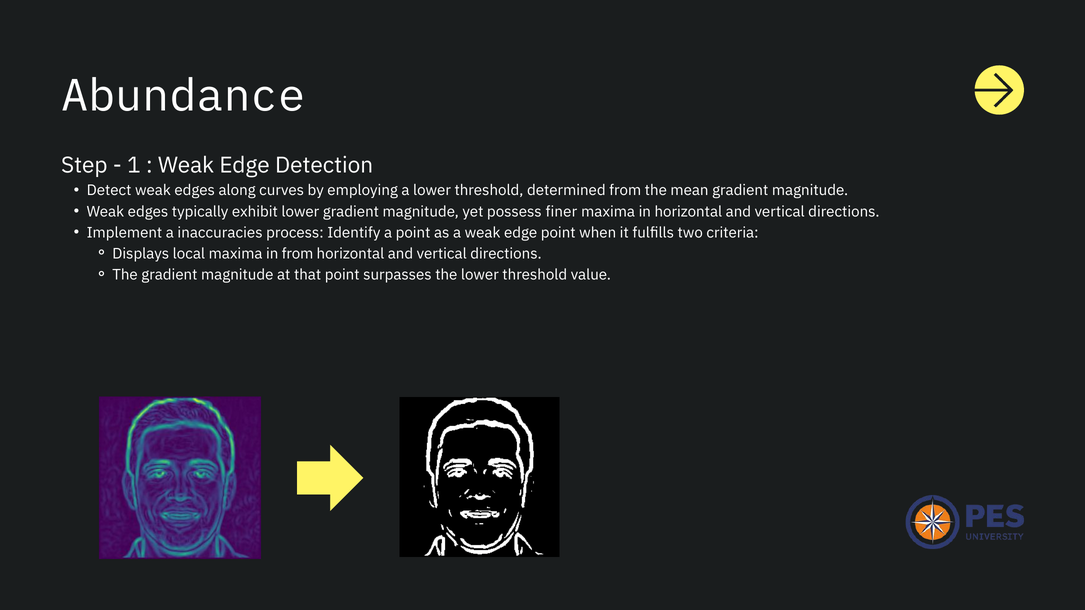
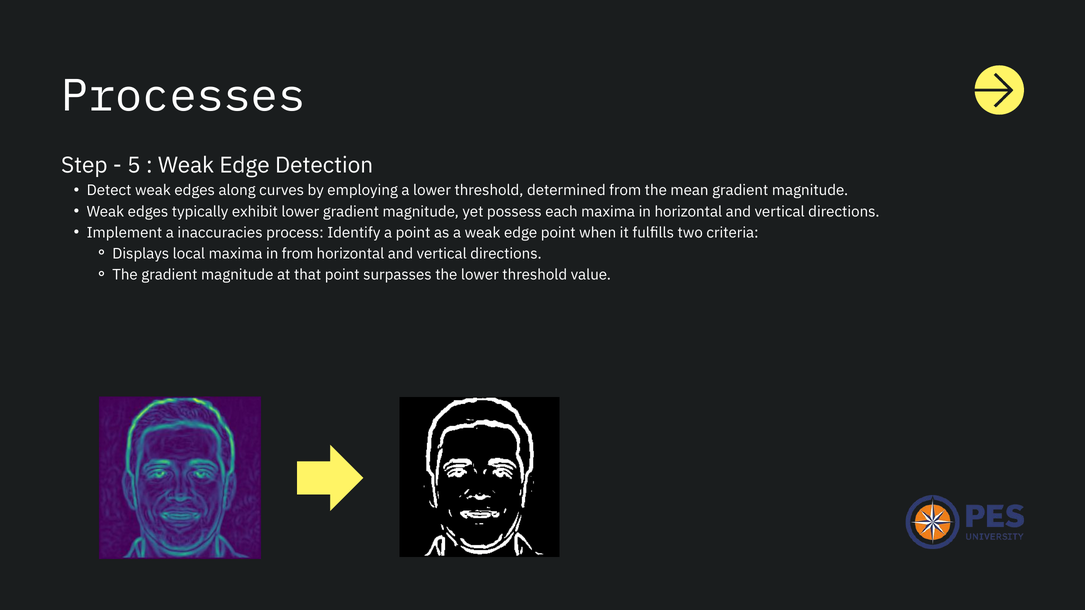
Abundance: Abundance -> Processes (183, 96)
1: 1 -> 5 (134, 166)
finer: finer -> each (561, 212)
